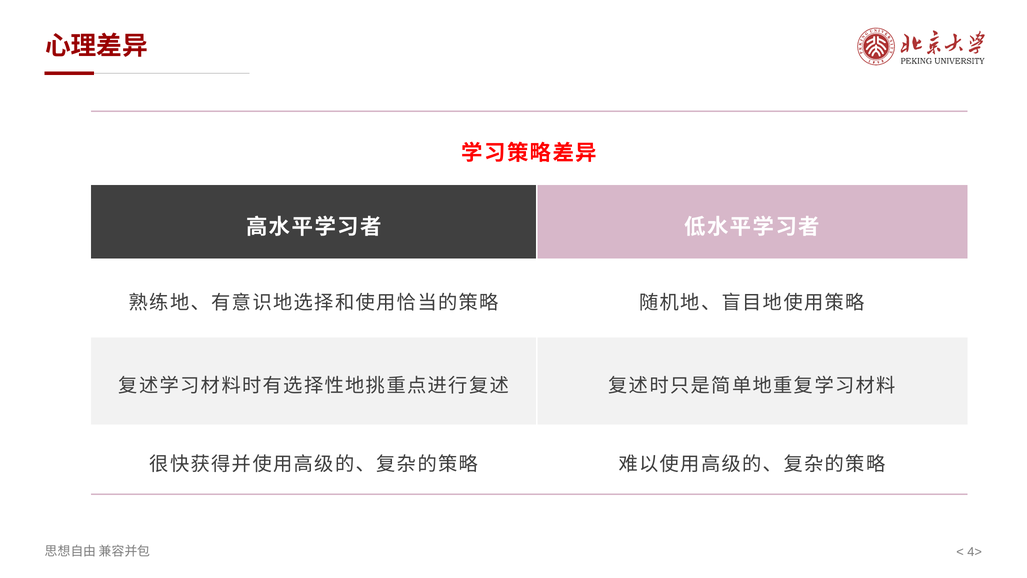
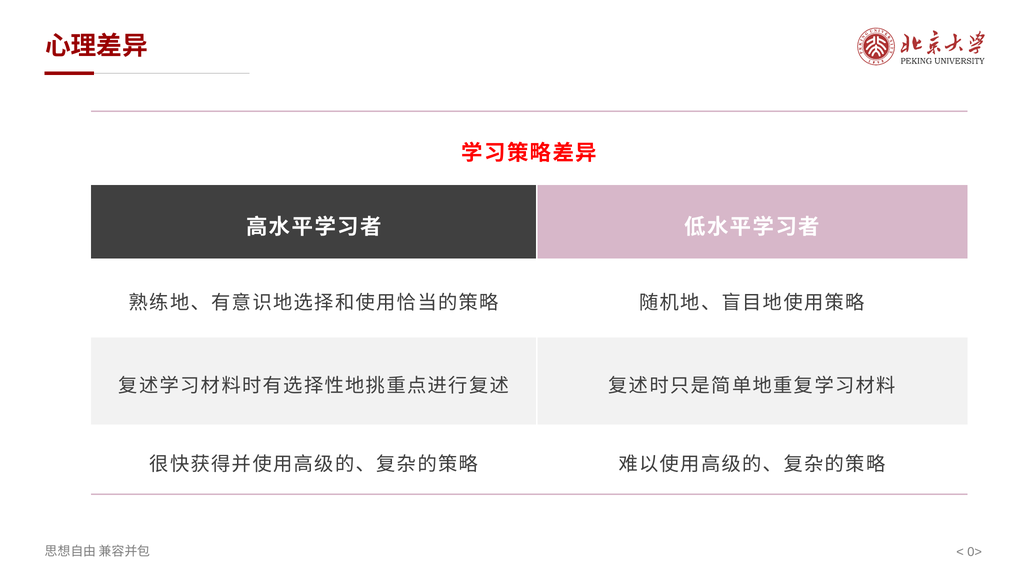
4>: 4> -> 0> (975, 552)
